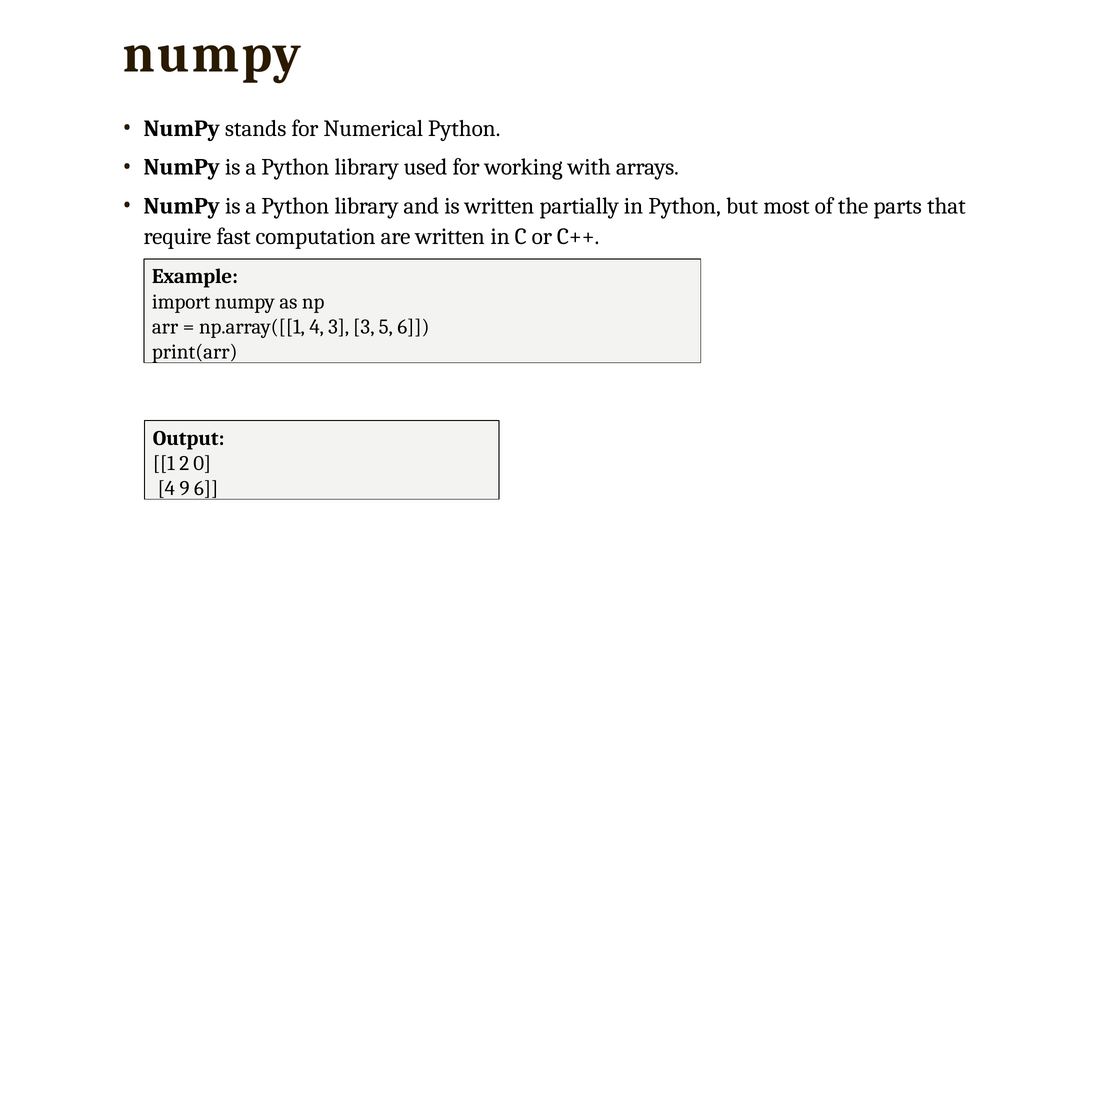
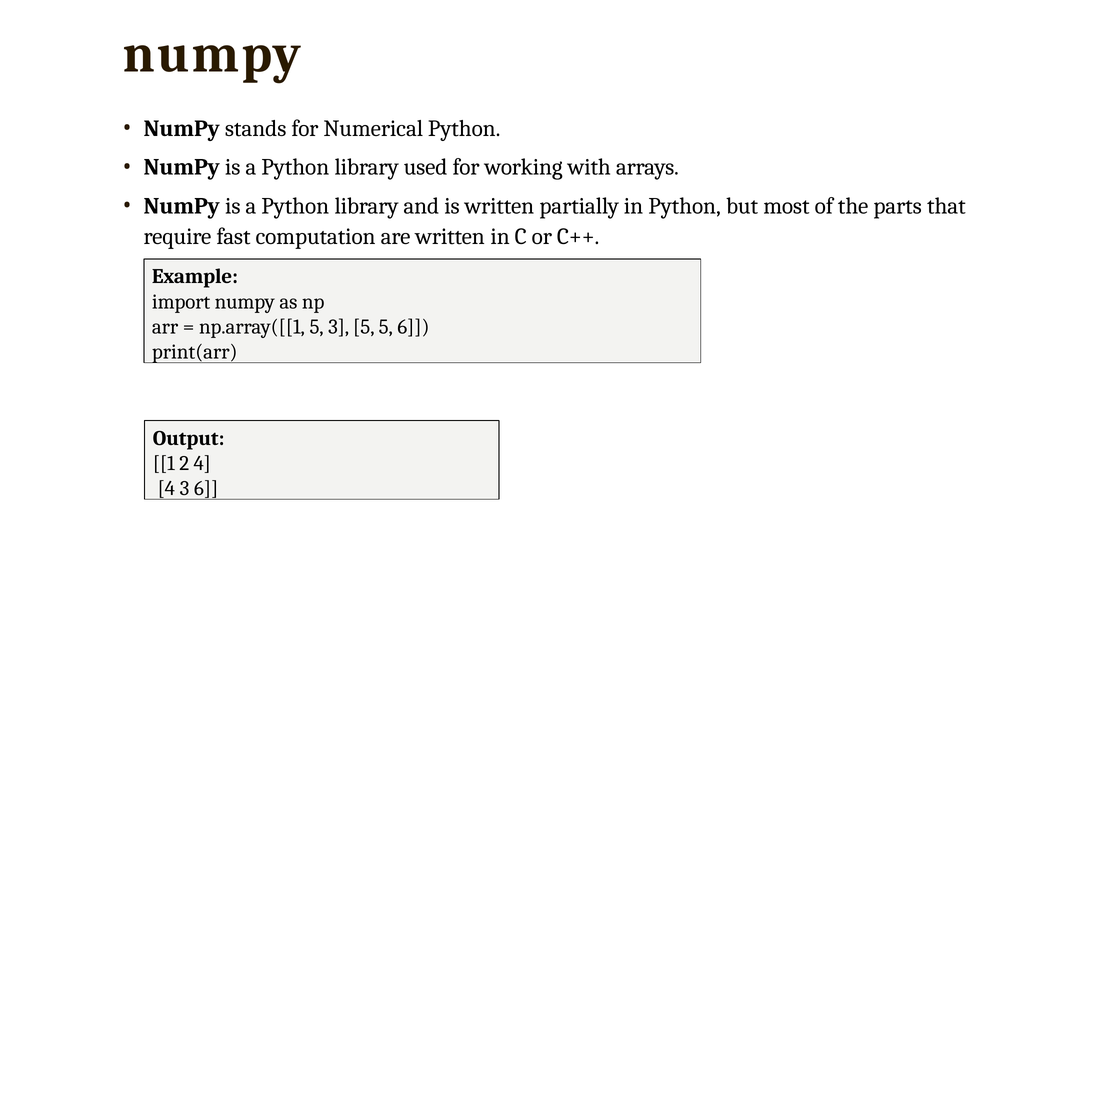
np.array([[1 4: 4 -> 5 (317, 327)
3 3: 3 -> 5 (364, 327)
2 0: 0 -> 4 (202, 463)
4 9: 9 -> 3 (184, 488)
